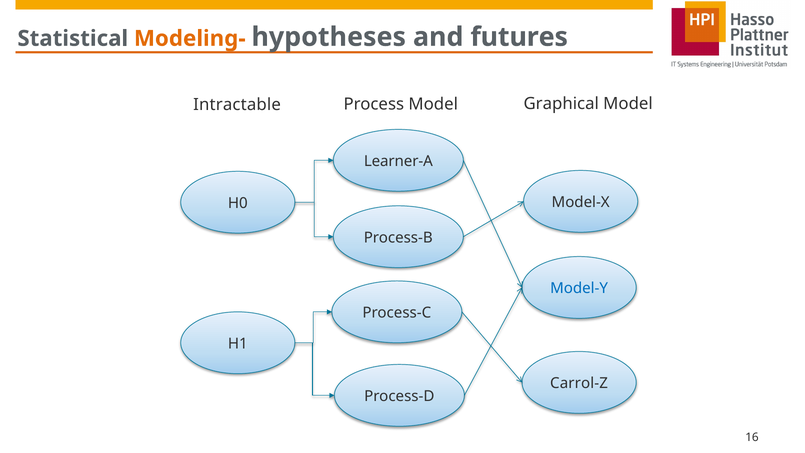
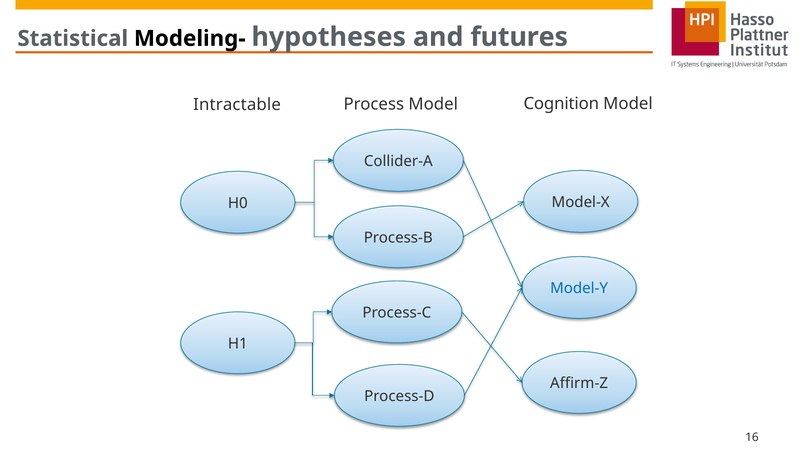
Modeling- colour: orange -> black (190, 38)
Graphical: Graphical -> Cognition (561, 104)
Learner-A: Learner-A -> Collider-A (398, 161)
Carrol-Z: Carrol-Z -> Affirm-Z (579, 383)
